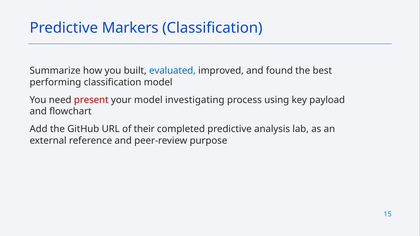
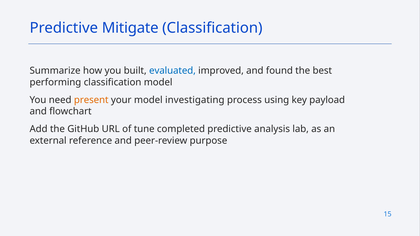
Markers: Markers -> Mitigate (130, 28)
present colour: red -> orange (91, 100)
their: their -> tune (144, 129)
